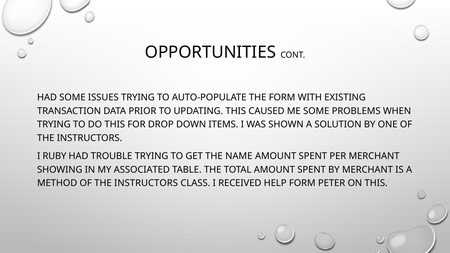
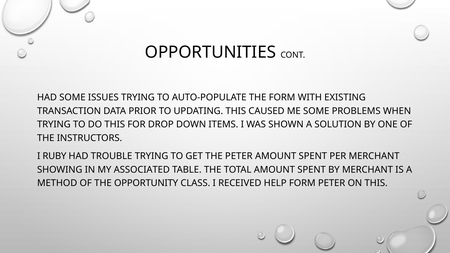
THE NAME: NAME -> PETER (239, 156)
METHOD OF THE INSTRUCTORS: INSTRUCTORS -> OPPORTUNITY (146, 183)
